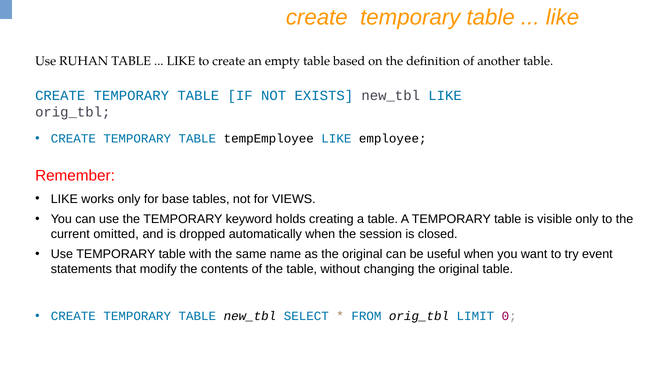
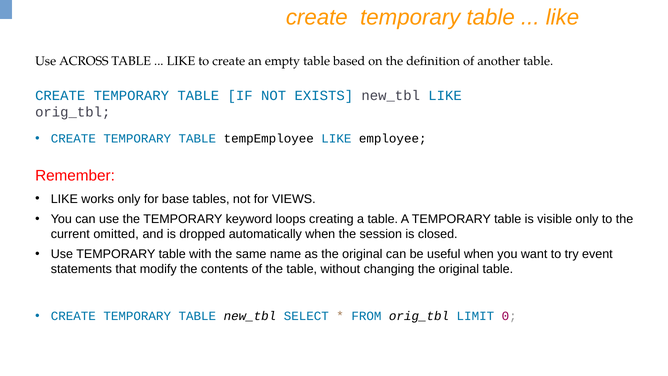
RUHAN: RUHAN -> ACROSS (84, 61)
holds: holds -> loops (291, 219)
